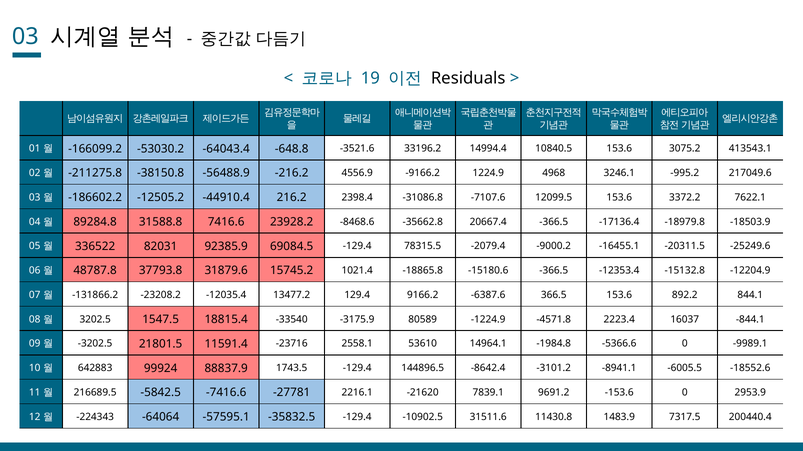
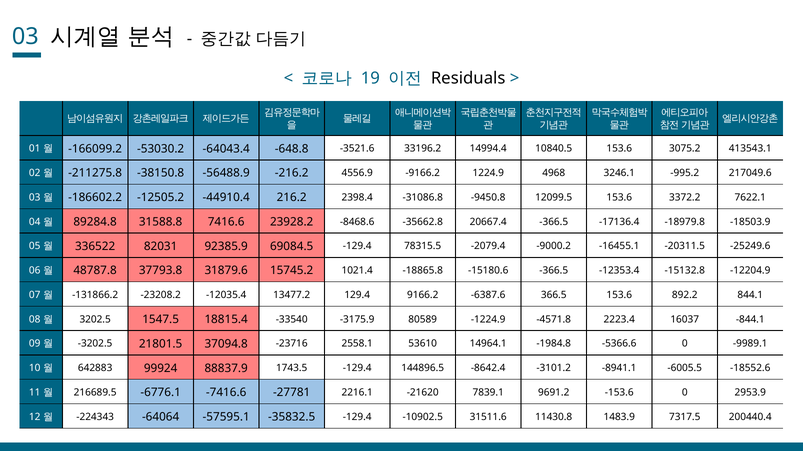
-7107.6: -7107.6 -> -9450.8 (488, 198)
11591.4: 11591.4 -> 37094.8 (226, 344)
-5842.5: -5842.5 -> -6776.1 (161, 393)
